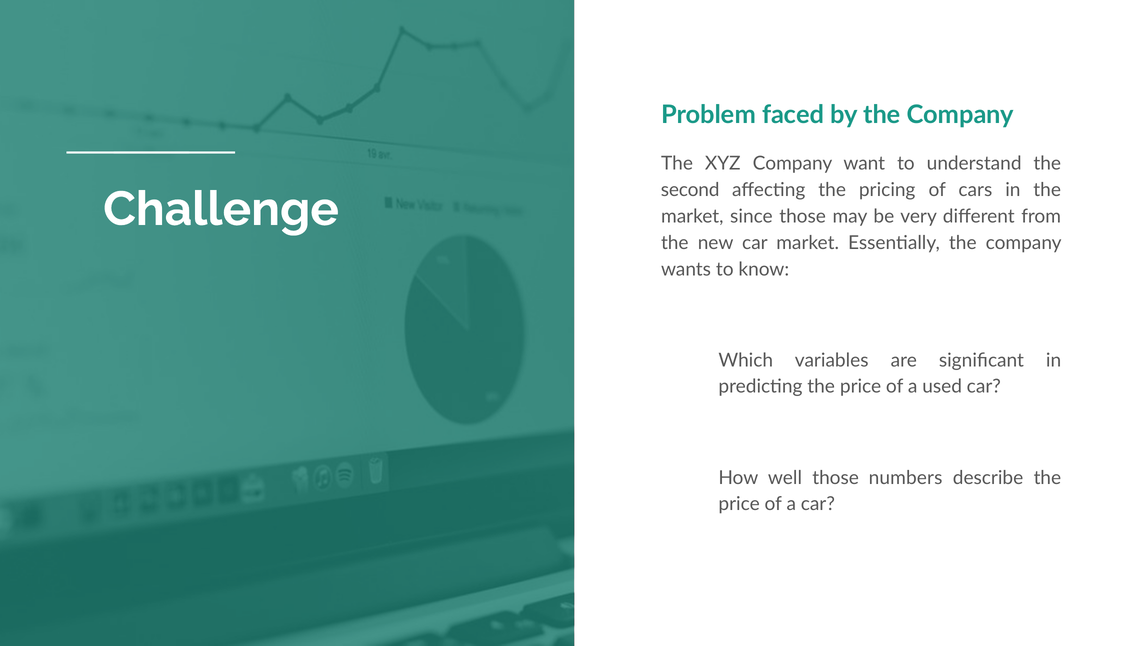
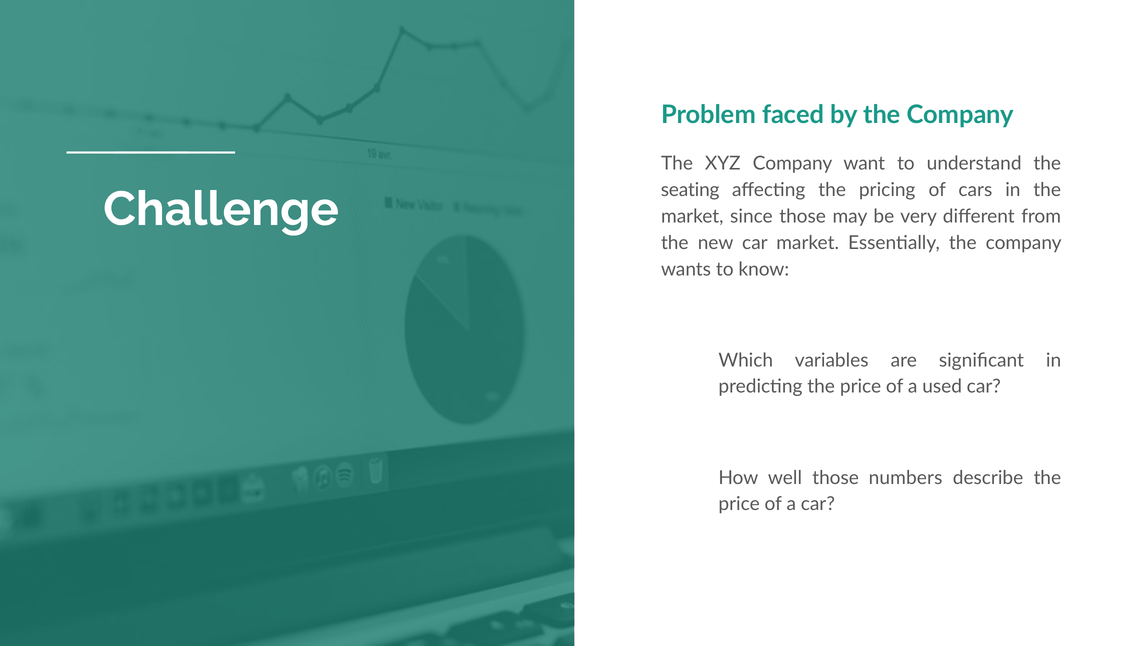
second: second -> seating (690, 190)
